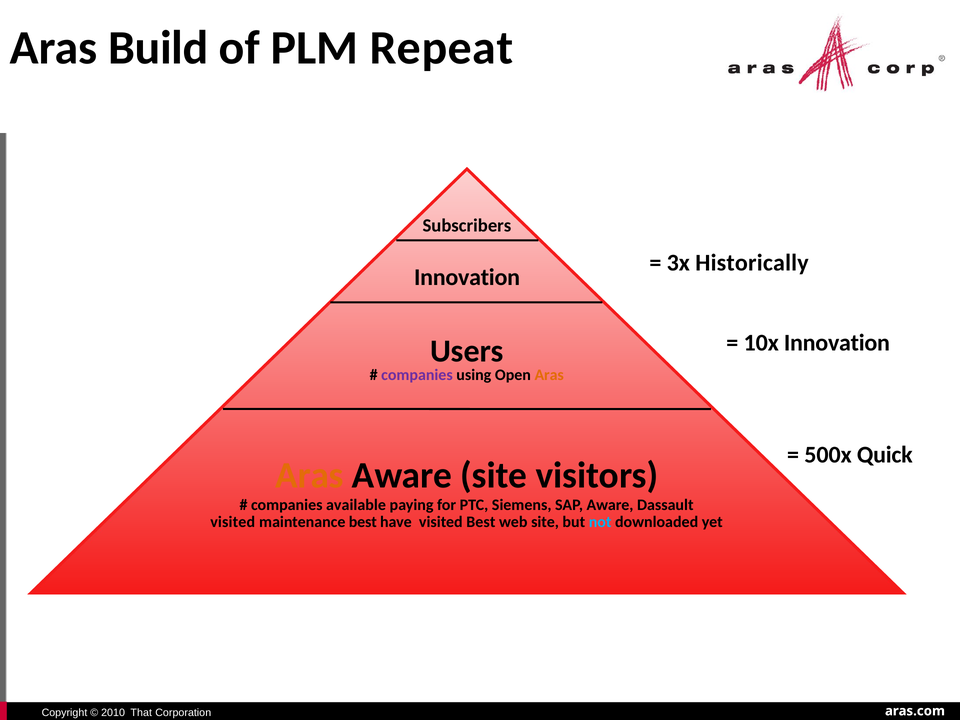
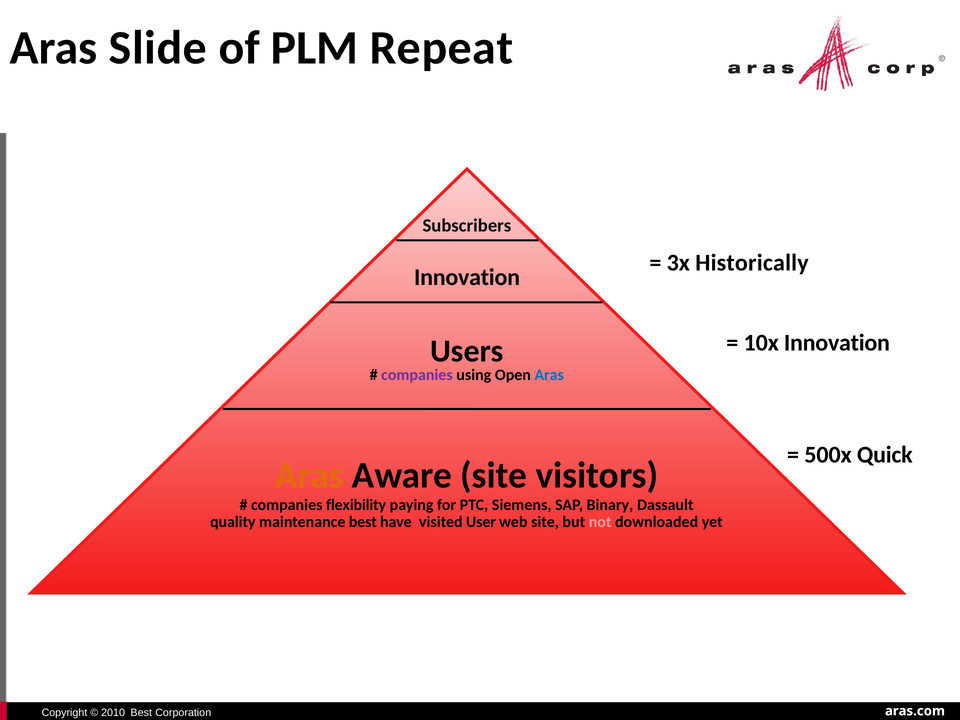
Build: Build -> Slide (158, 48)
Aras colour: orange -> blue (549, 375)
available: available -> flexibility (356, 505)
SAP Aware: Aware -> Binary (610, 505)
visited: visited -> quality (233, 522)
visited Best: Best -> User (481, 522)
not colour: light blue -> pink (600, 522)
That: That -> Best (141, 713)
